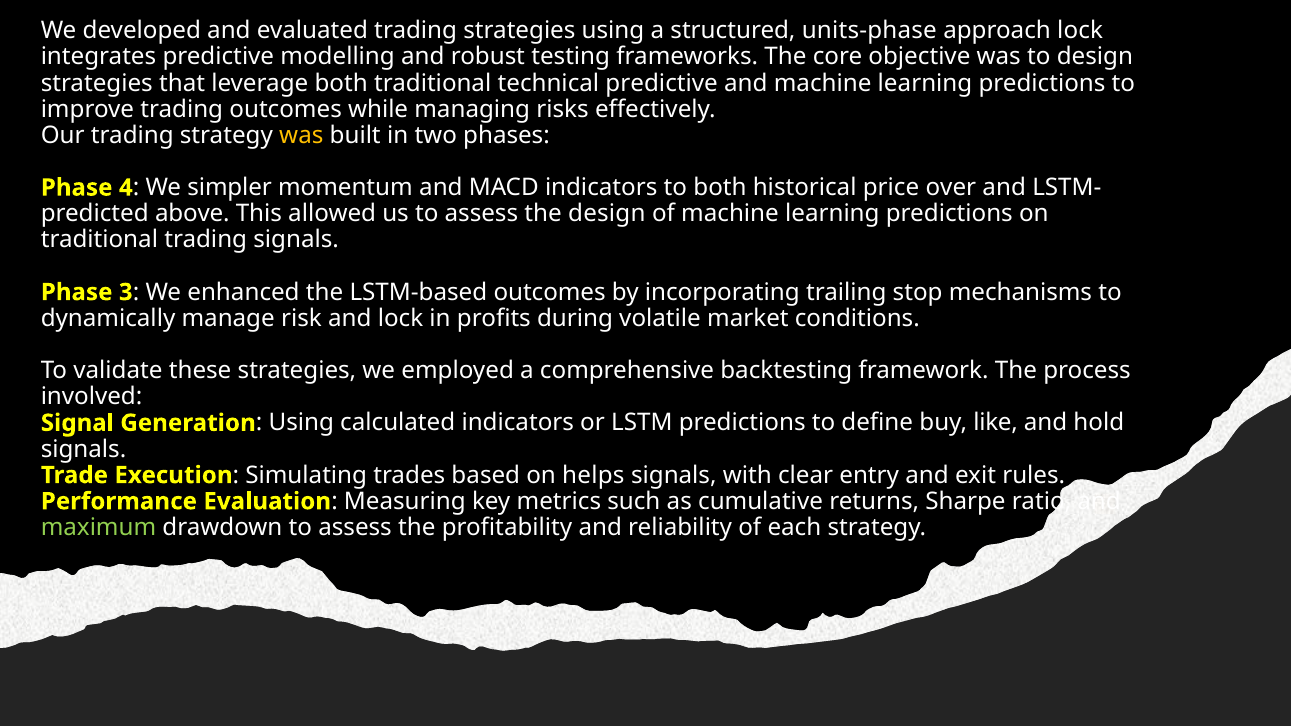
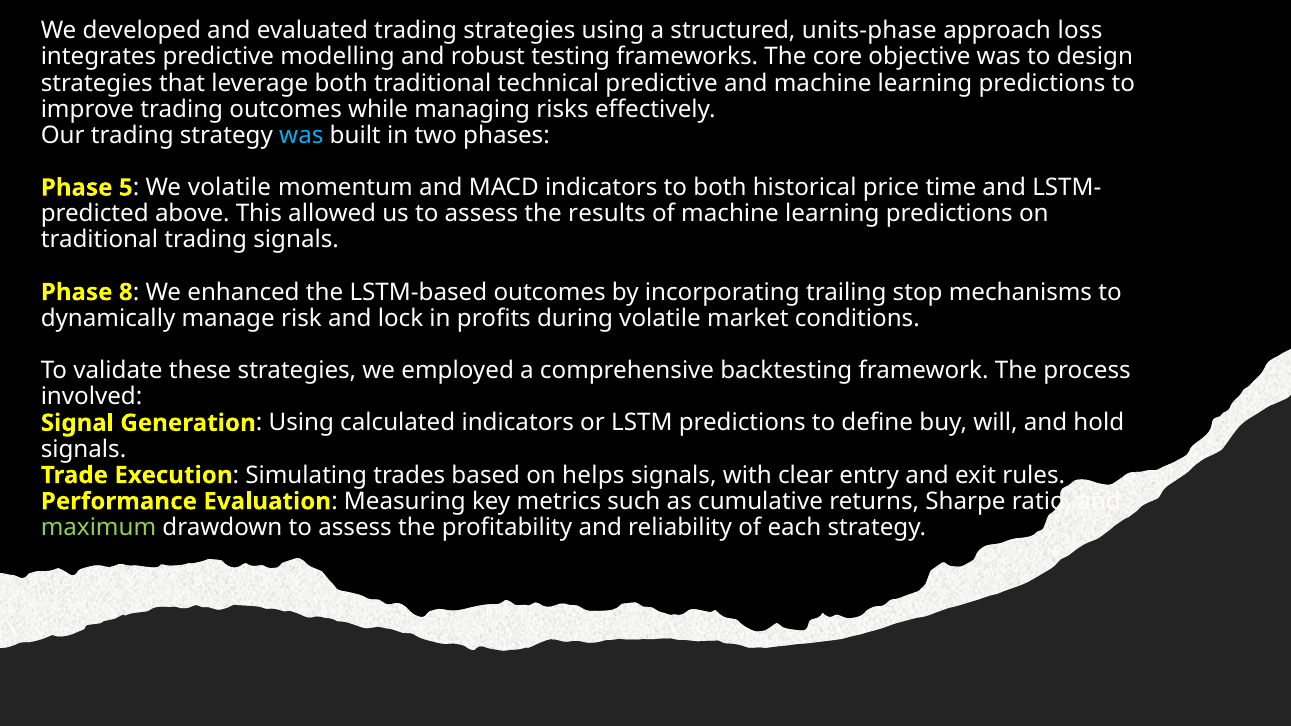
approach lock: lock -> loss (1080, 31)
was colour: yellow -> light blue (301, 135)
4: 4 -> 5 (126, 188)
We simpler: simpler -> volatile (229, 188)
over: over -> time (951, 188)
the design: design -> results (607, 214)
3: 3 -> 8 (126, 292)
like: like -> will (995, 423)
